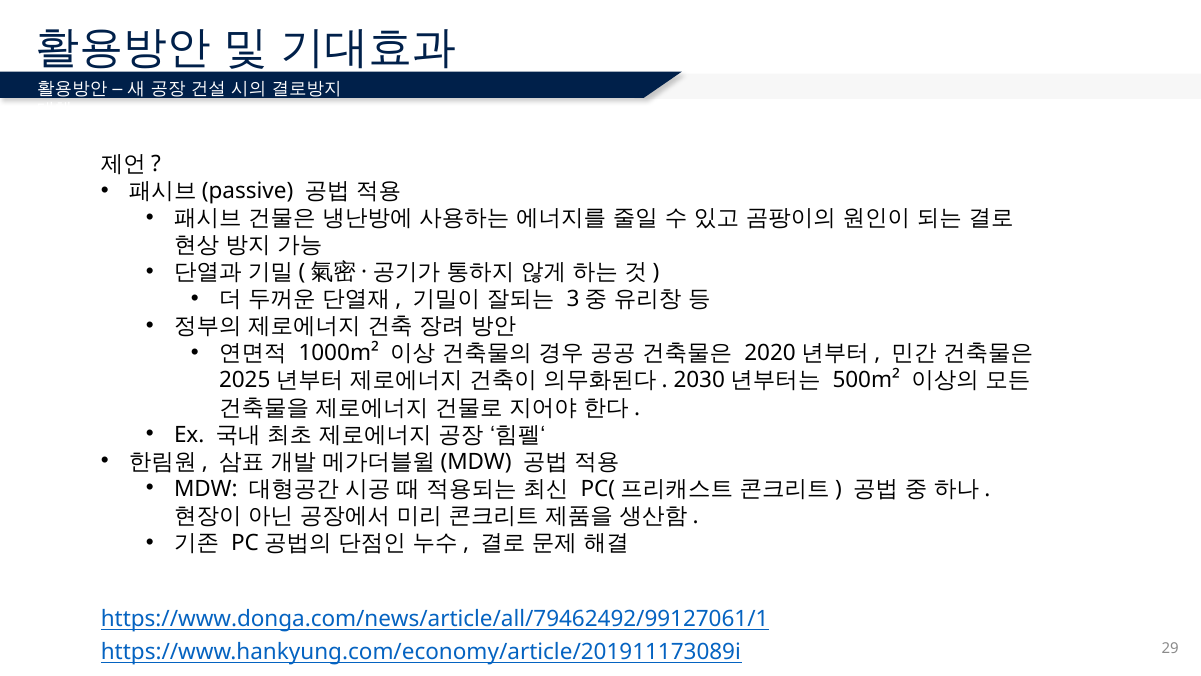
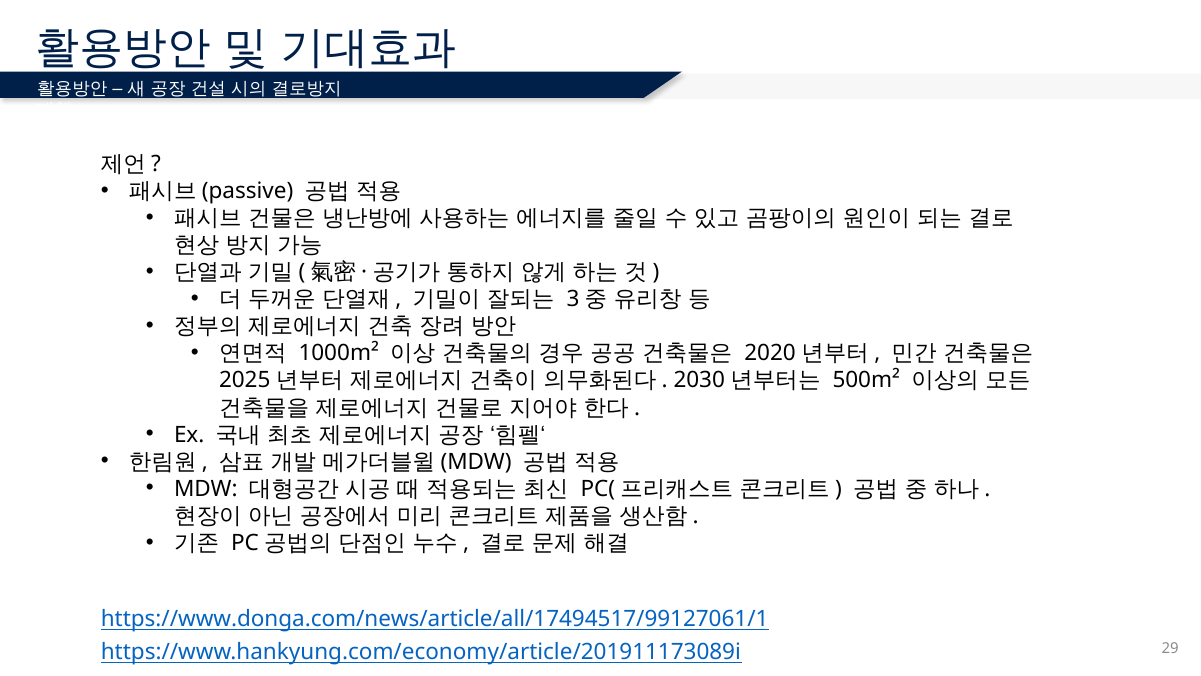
https://www.donga.com/news/article/all/79462492/99127061/1: https://www.donga.com/news/article/all/79462492/99127061/1 -> https://www.donga.com/news/article/all/17494517/99127061/1 (435, 618)
